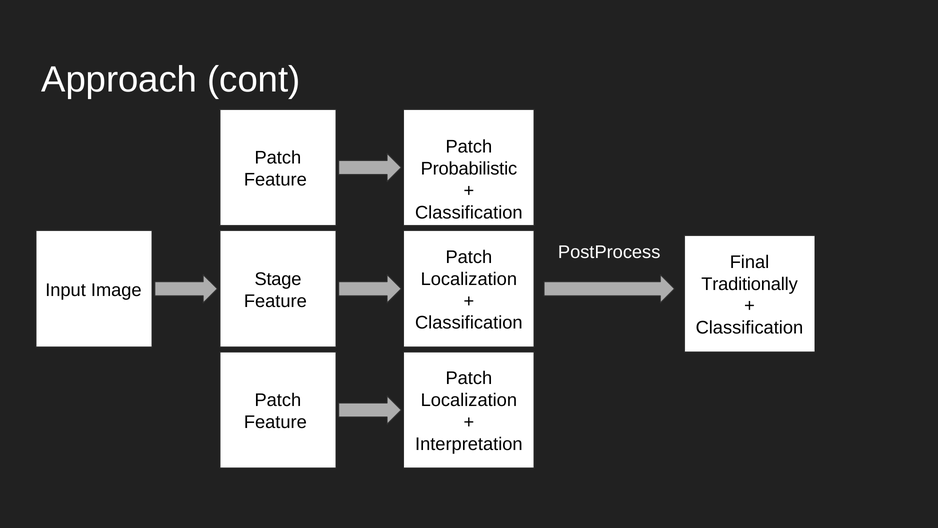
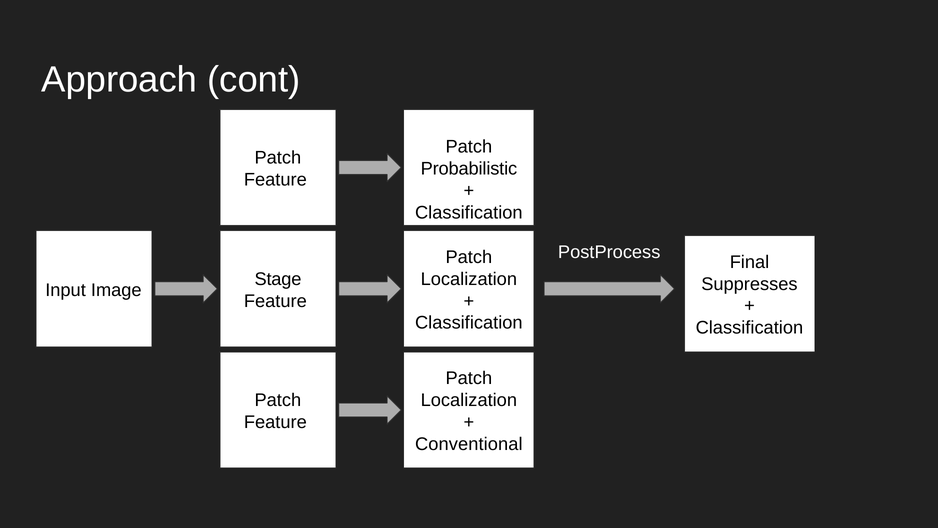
Traditionally: Traditionally -> Suppresses (749, 284)
Interpretation: Interpretation -> Conventional (469, 444)
